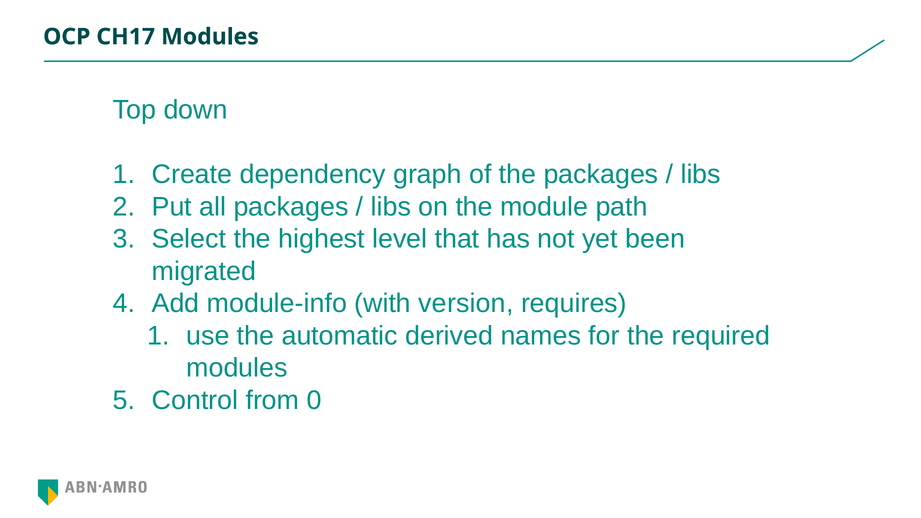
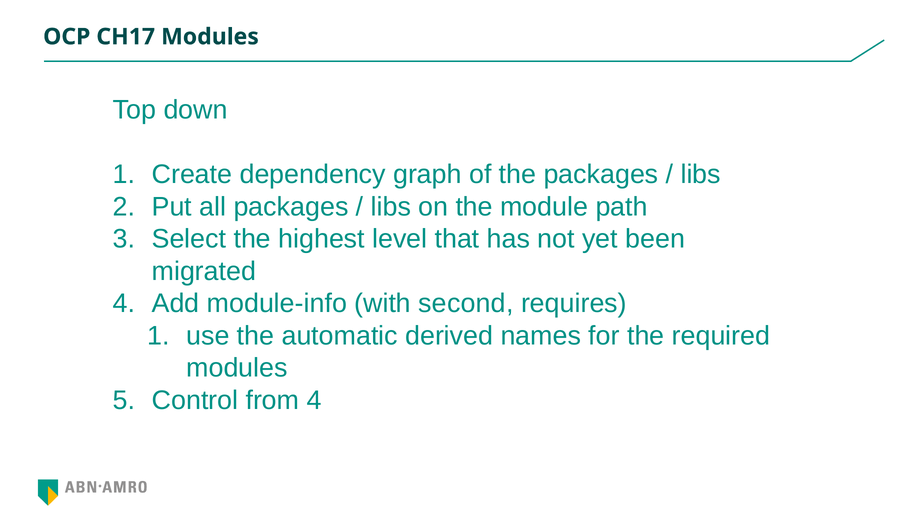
version: version -> second (466, 303)
from 0: 0 -> 4 (314, 400)
